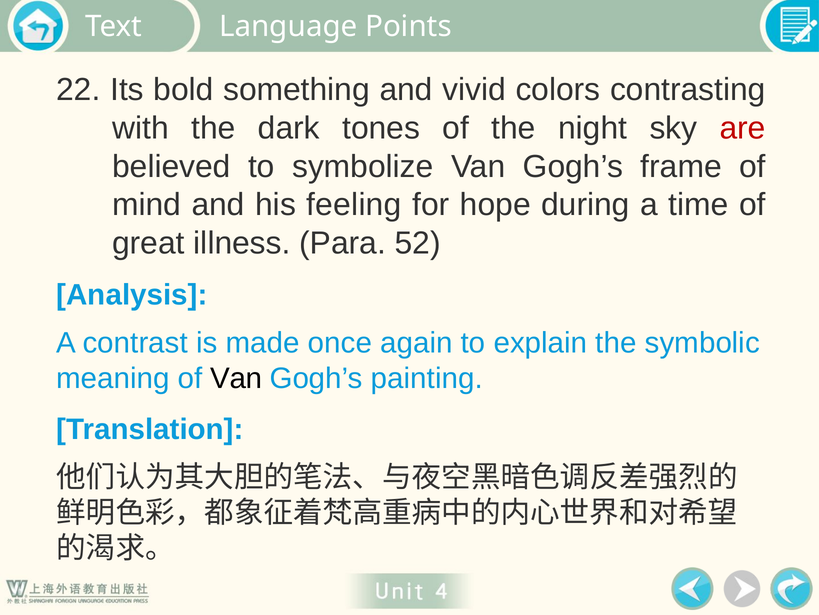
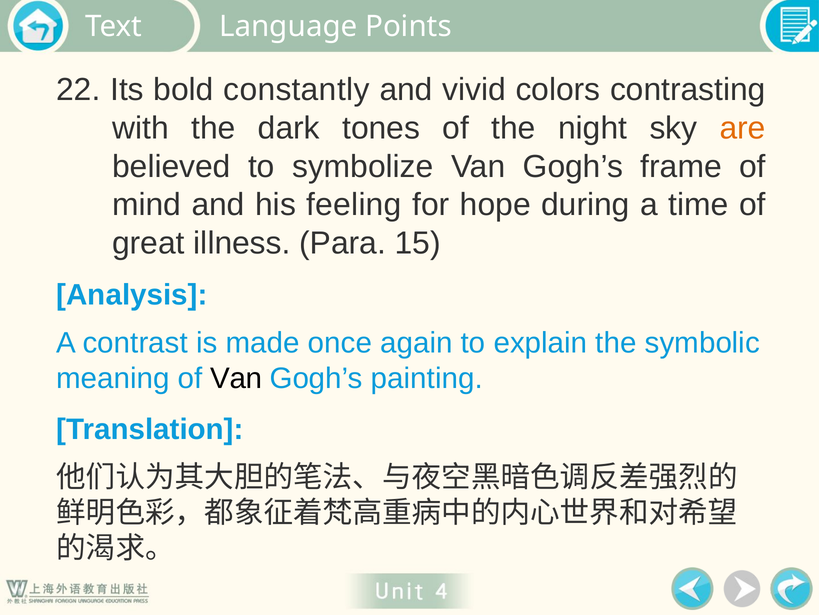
something: something -> constantly (296, 90)
are colour: red -> orange (743, 128)
52: 52 -> 15 (418, 243)
